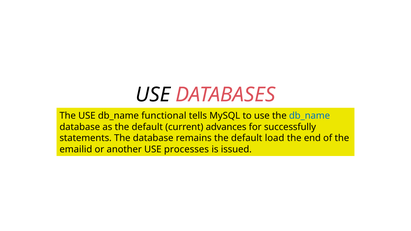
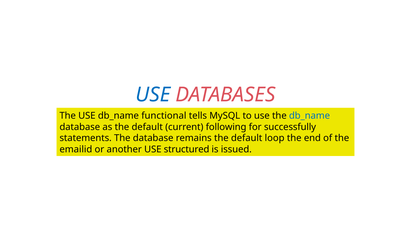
USE colour: black -> blue (153, 95)
advances: advances -> following (226, 127)
load: load -> loop (275, 138)
processes: processes -> structured (187, 150)
